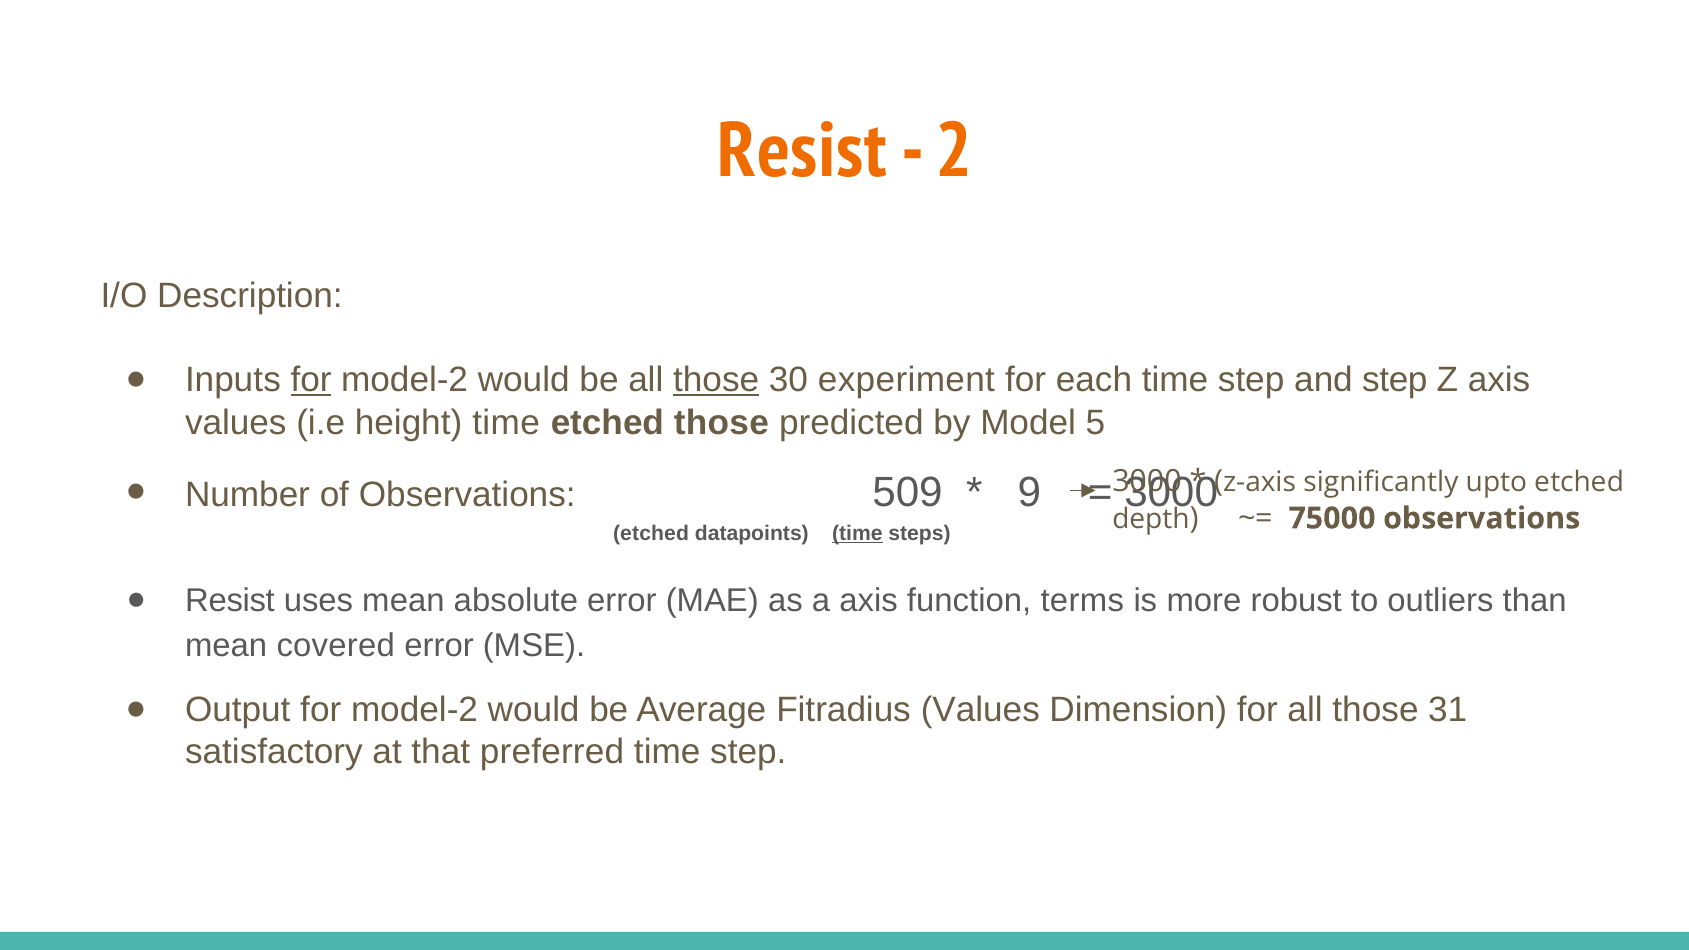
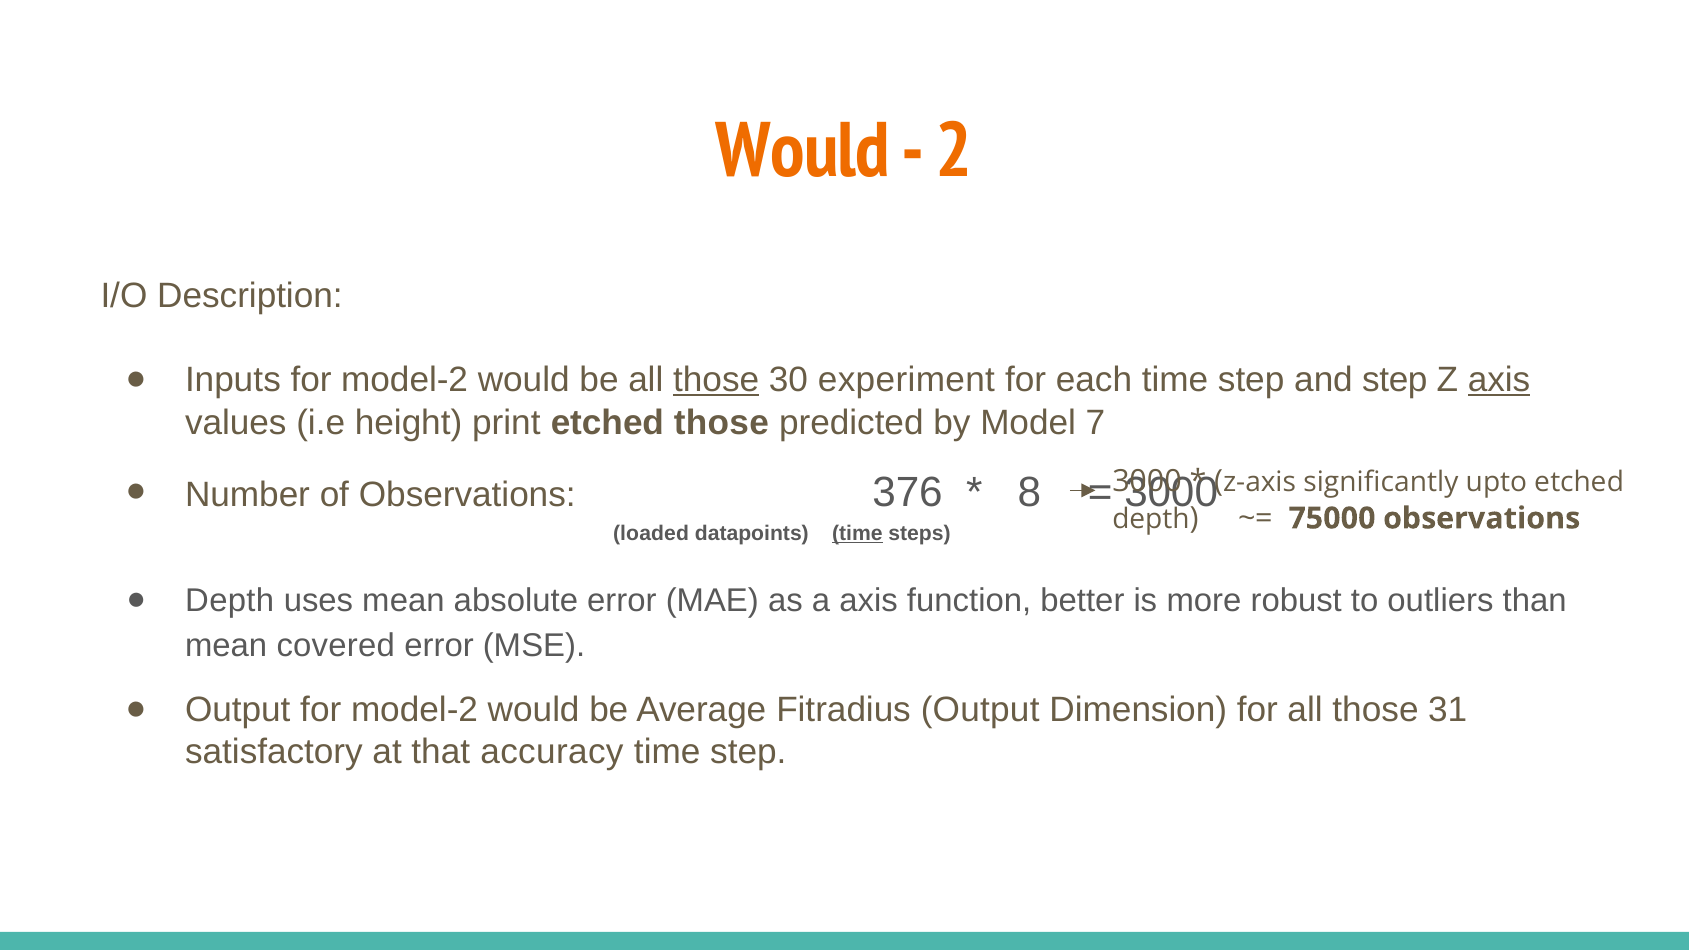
Resist: Resist -> Would (803, 151)
for underline: present -> none (311, 380)
axis underline: none -> present (1499, 380)
height time: time -> print (506, 422)
5: 5 -> 7 (1095, 422)
509: 509 -> 376 (908, 493)
9: 9 -> 8 (1029, 493)
etched: etched -> loaded (651, 533)
Resist: Resist -> Depth (230, 600)
terms: terms -> better (1082, 600)
Fitradius Values: Values -> Output (980, 710)
preferred: preferred -> accuracy (552, 752)
